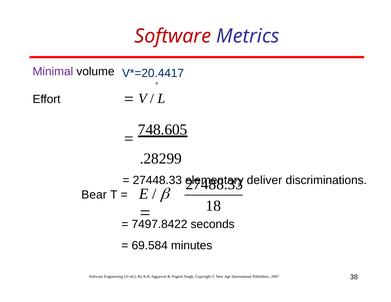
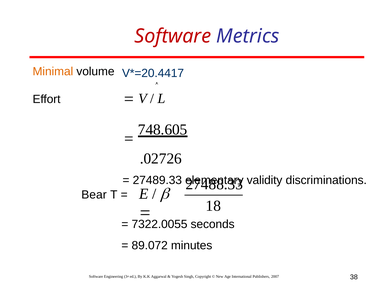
Minimal colour: purple -> orange (53, 72)
.28299: .28299 -> .02726 (161, 159)
27448.33: 27448.33 -> 27489.33 (157, 180)
deliver: deliver -> validity (265, 180)
7497.8422: 7497.8422 -> 7322.0055 (160, 224)
69.584: 69.584 -> 89.072 (150, 246)
